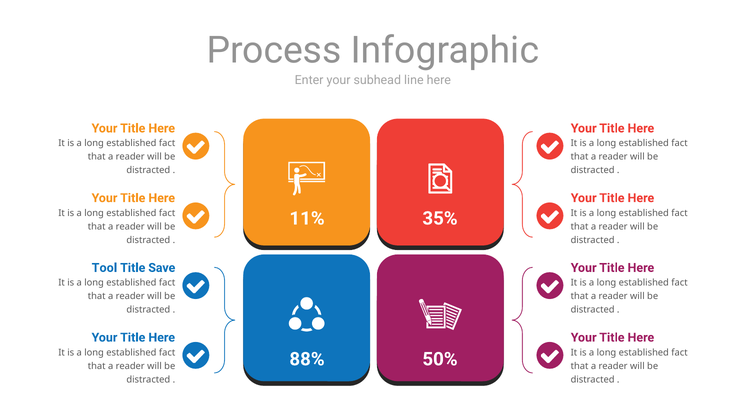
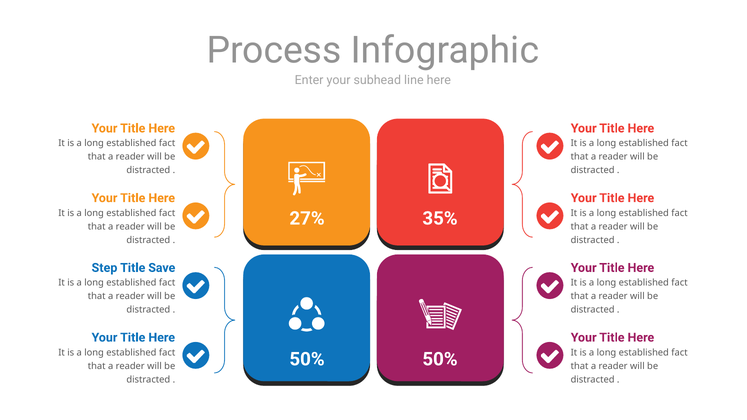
11%: 11% -> 27% (307, 219)
Tool: Tool -> Step (104, 268)
88%: 88% -> 50% (307, 359)
